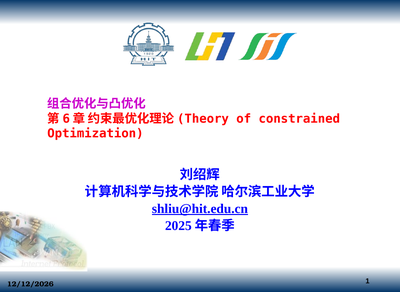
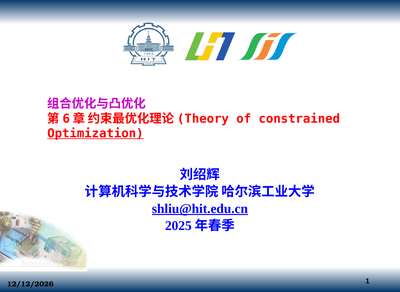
Optimization underline: none -> present (95, 133)
